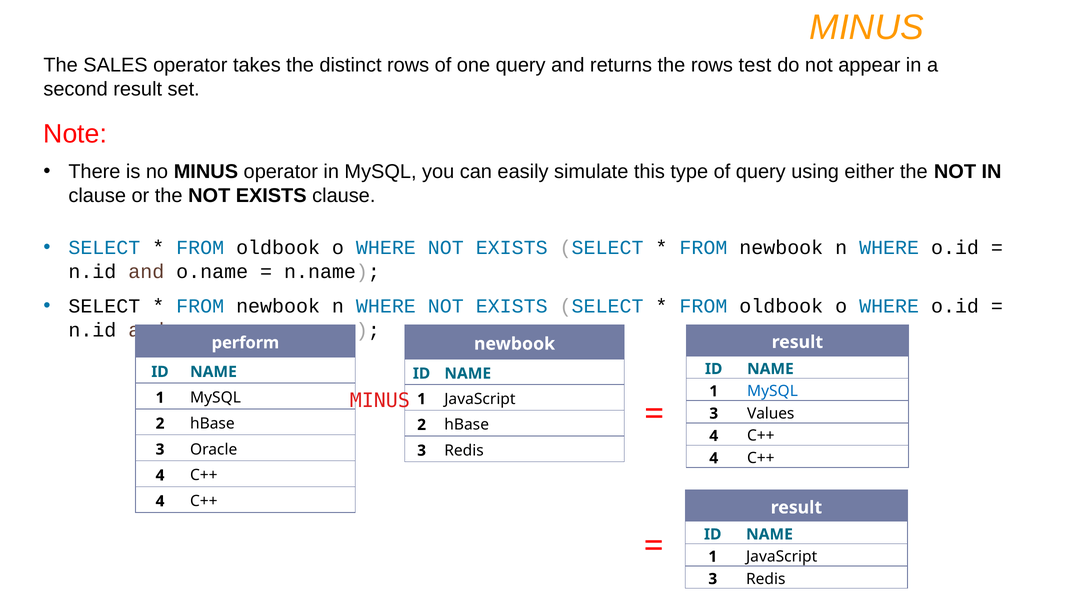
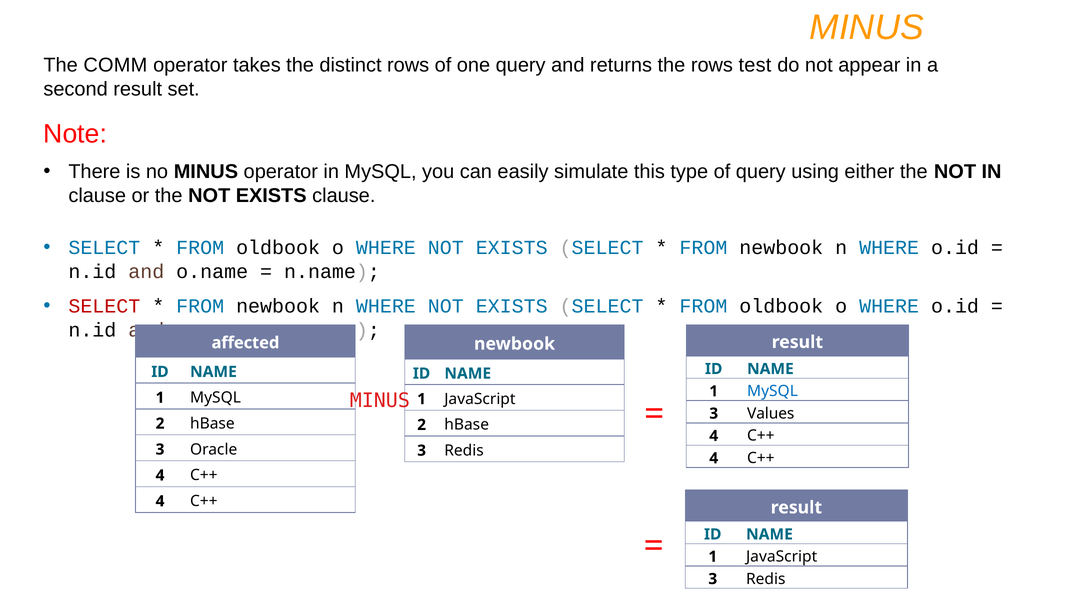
SALES: SALES -> COMM (115, 65)
SELECT colour: black -> red (104, 306)
perform: perform -> affected (245, 343)
